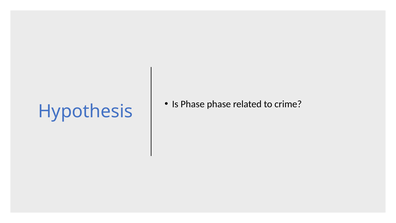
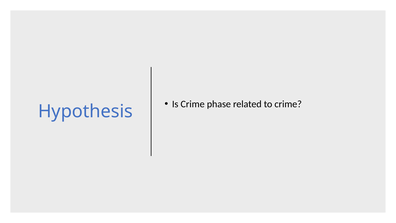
Is Phase: Phase -> Crime (193, 104)
